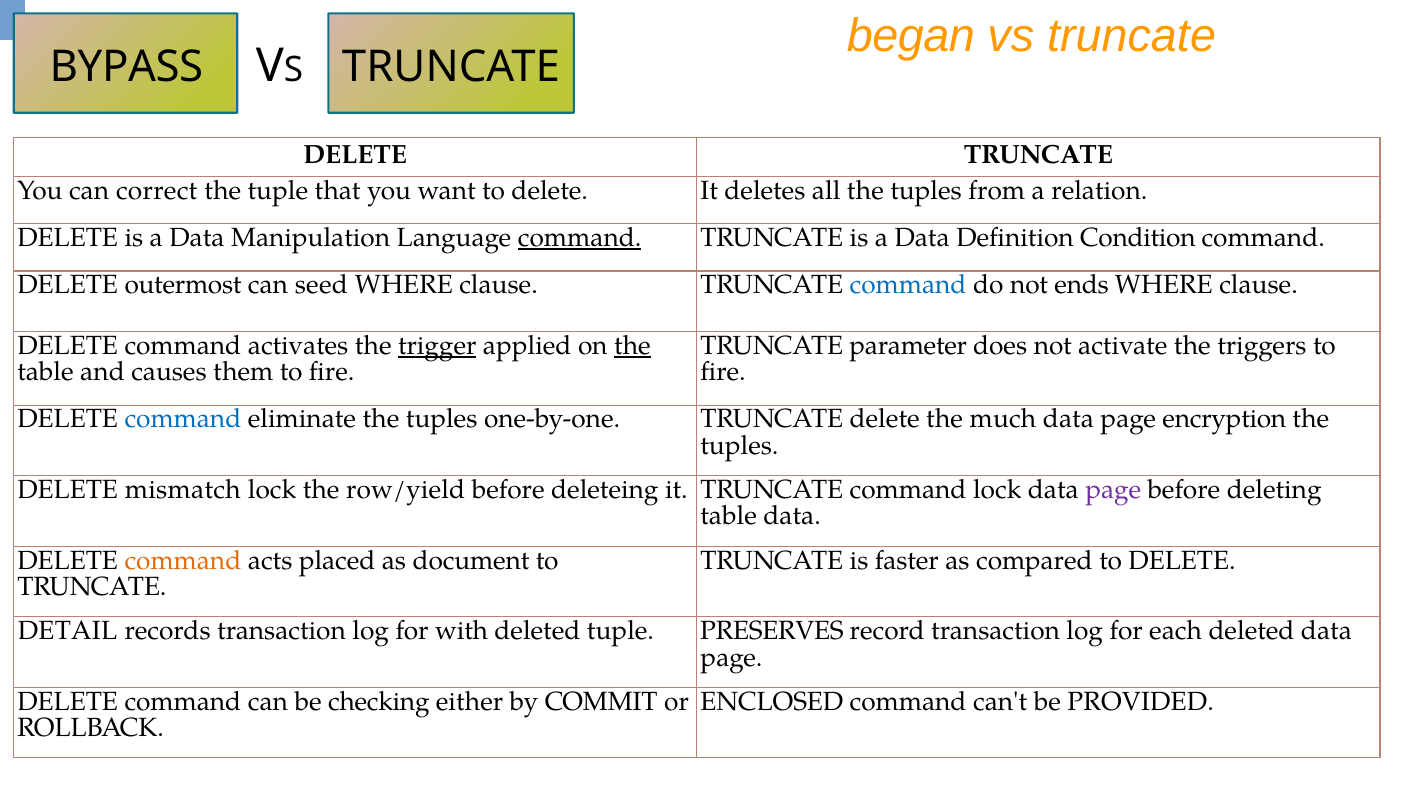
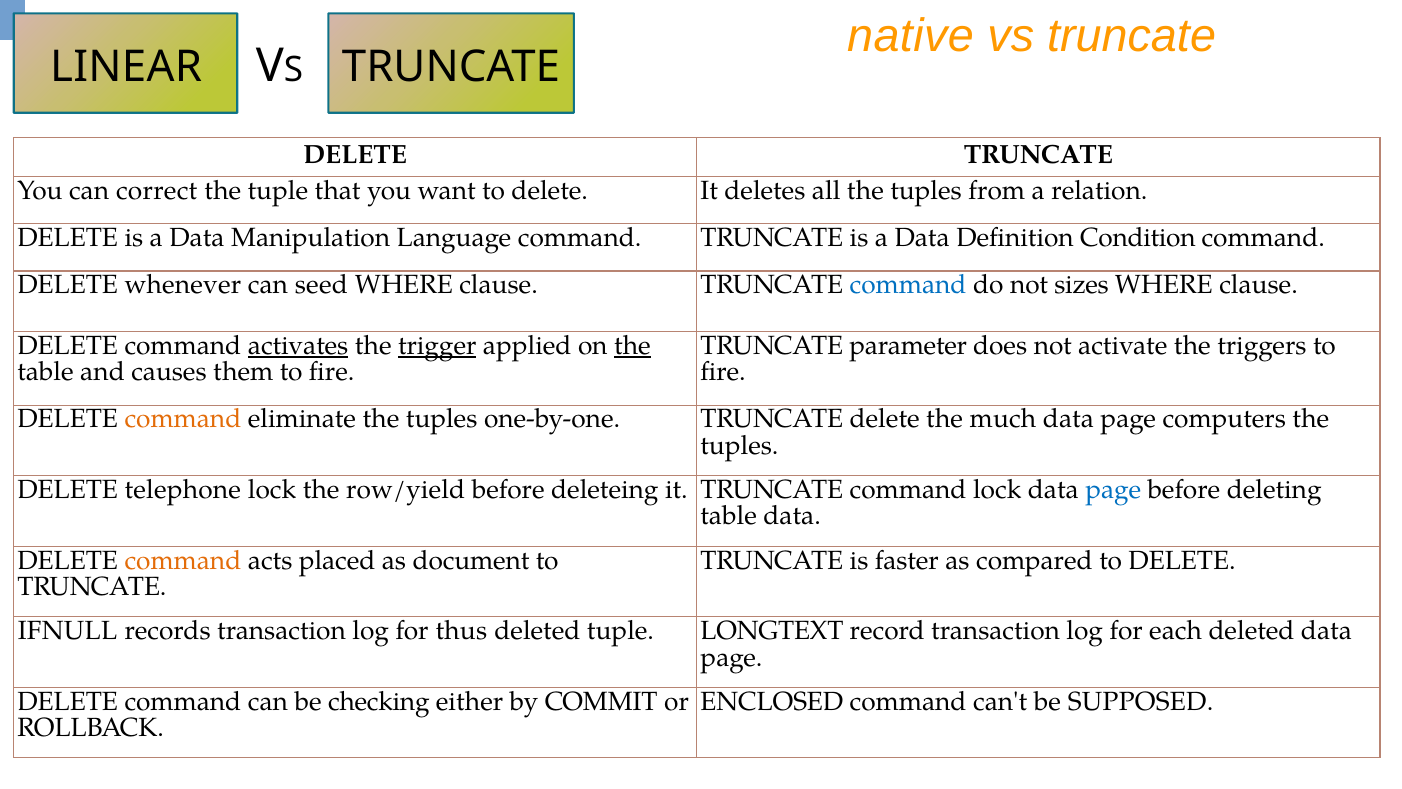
began: began -> native (911, 36)
BYPASS: BYPASS -> LINEAR (126, 67)
command underline: present -> none (580, 238)
outermost: outermost -> whenever (183, 285)
ends: ends -> sizes (1082, 285)
activates underline: none -> present (298, 345)
command colour: blue -> orange (183, 419)
encryption: encryption -> computers (1224, 419)
mismatch: mismatch -> telephone (183, 490)
page colour: purple -> blue (1113, 490)
DETAIL: DETAIL -> IFNULL (67, 631)
with: with -> thus (461, 631)
PRESERVES: PRESERVES -> LONGTEXT (772, 631)
PROVIDED: PROVIDED -> SUPPOSED (1141, 701)
